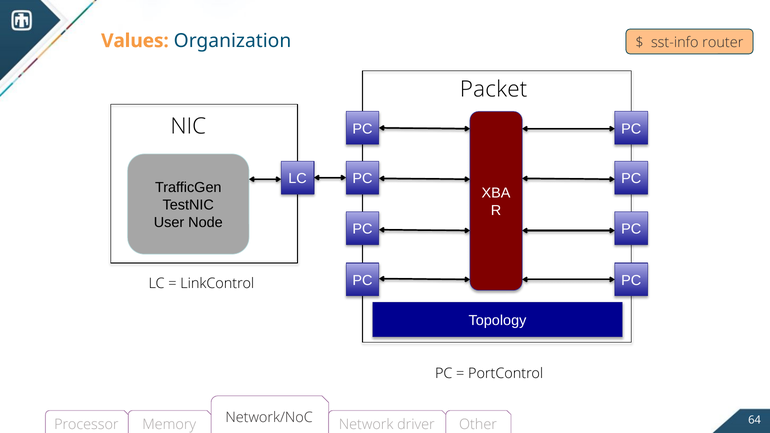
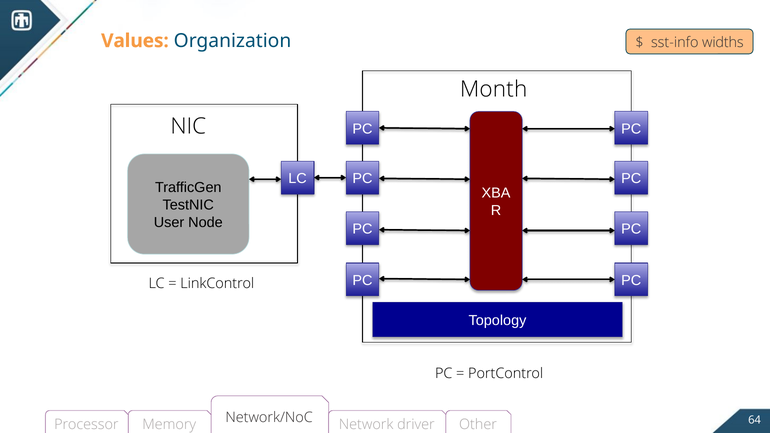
router: router -> widths (723, 42)
Packet: Packet -> Month (494, 89)
